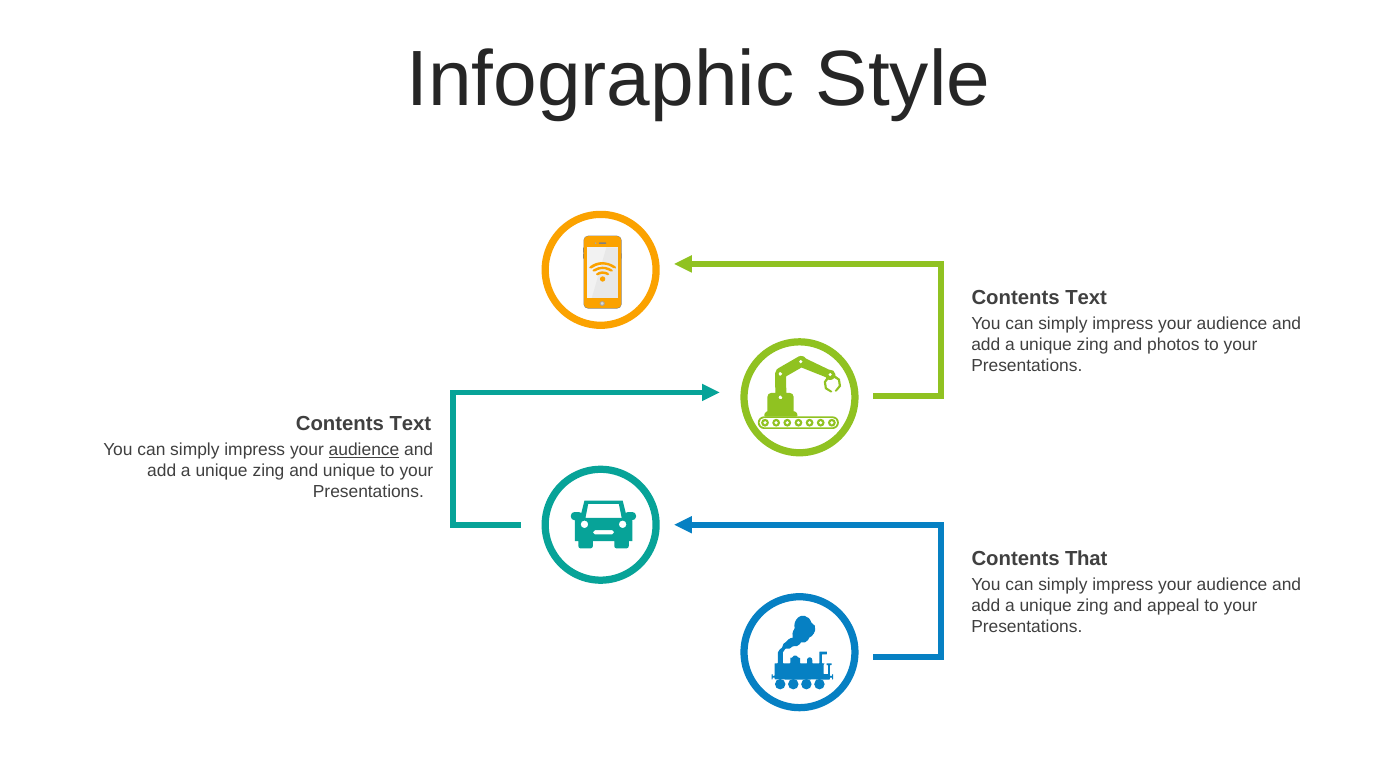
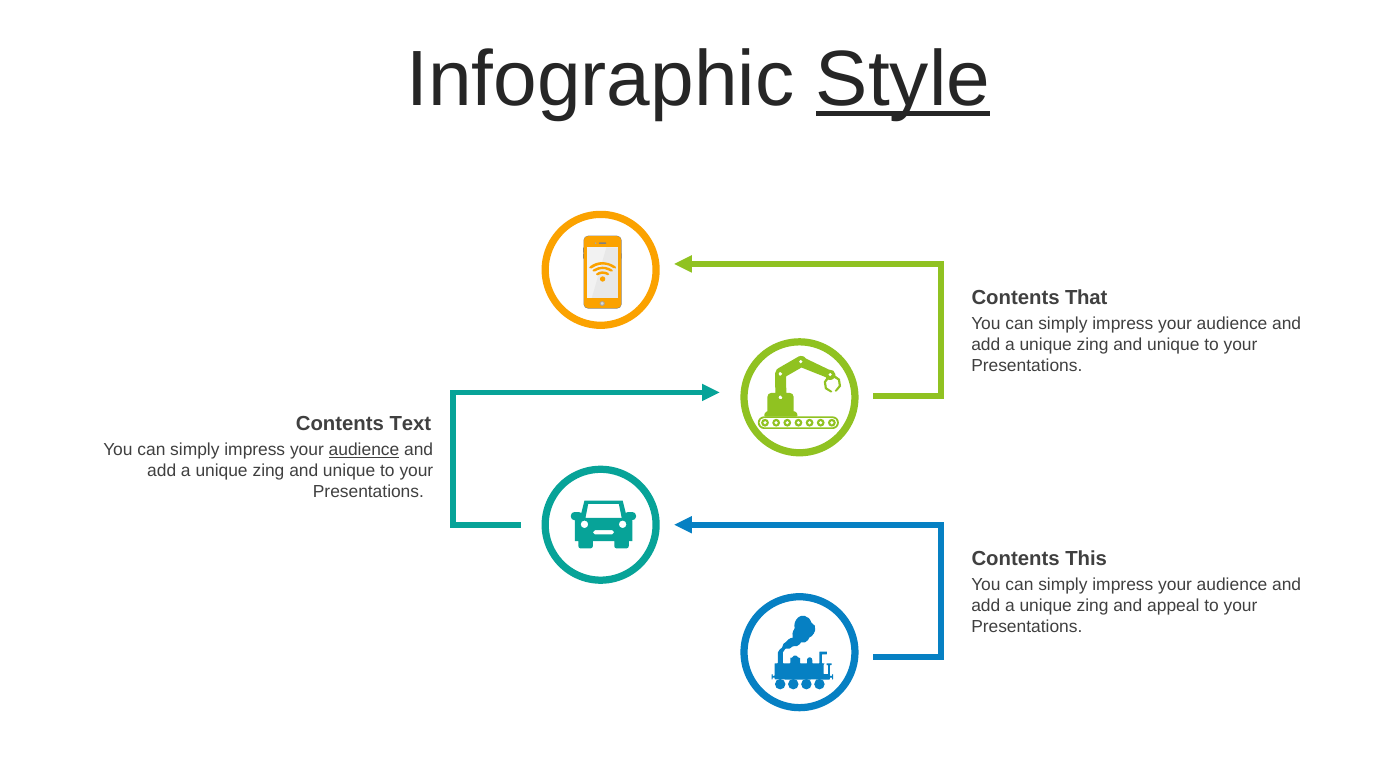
Style underline: none -> present (903, 80)
Text: Text -> That (1086, 298)
photos: photos -> unique (1173, 345)
That: That -> This (1086, 559)
